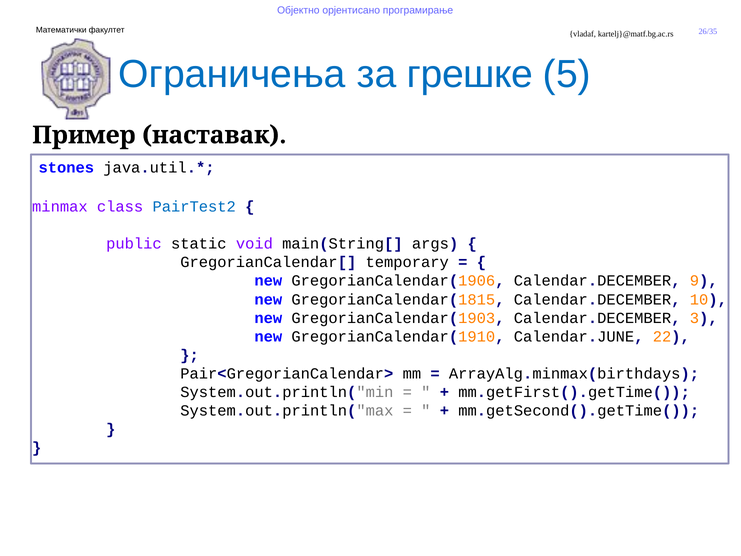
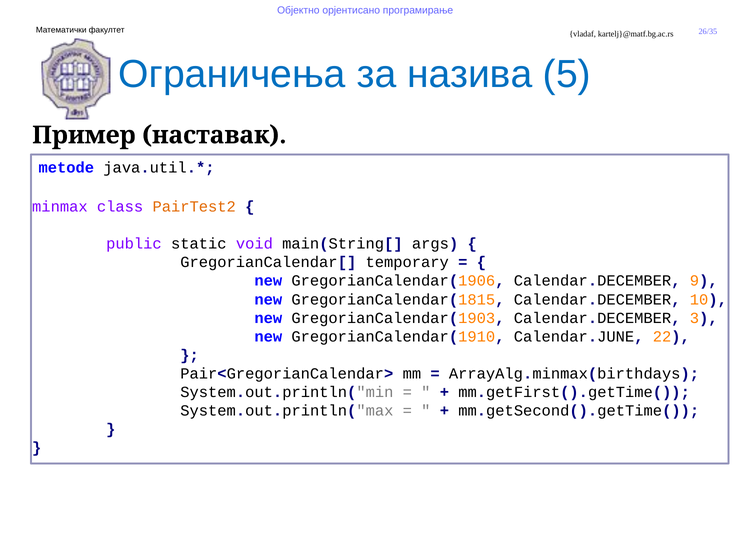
грешке: грешке -> назива (470, 74)
stones: stones -> metode (66, 168)
PairTest2 colour: blue -> orange (194, 207)
